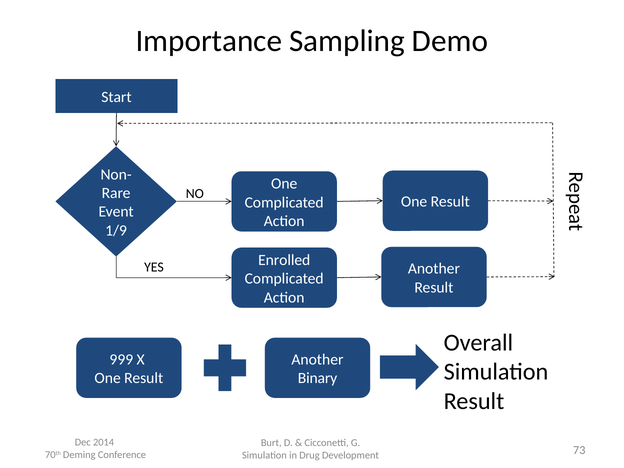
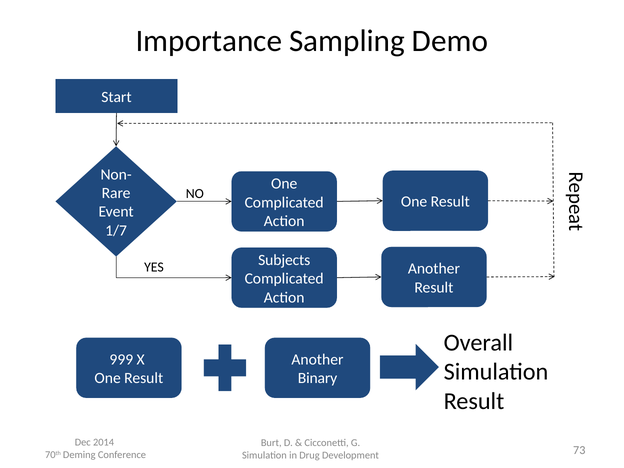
1/9: 1/9 -> 1/7 (116, 231)
Enrolled: Enrolled -> Subjects (284, 260)
